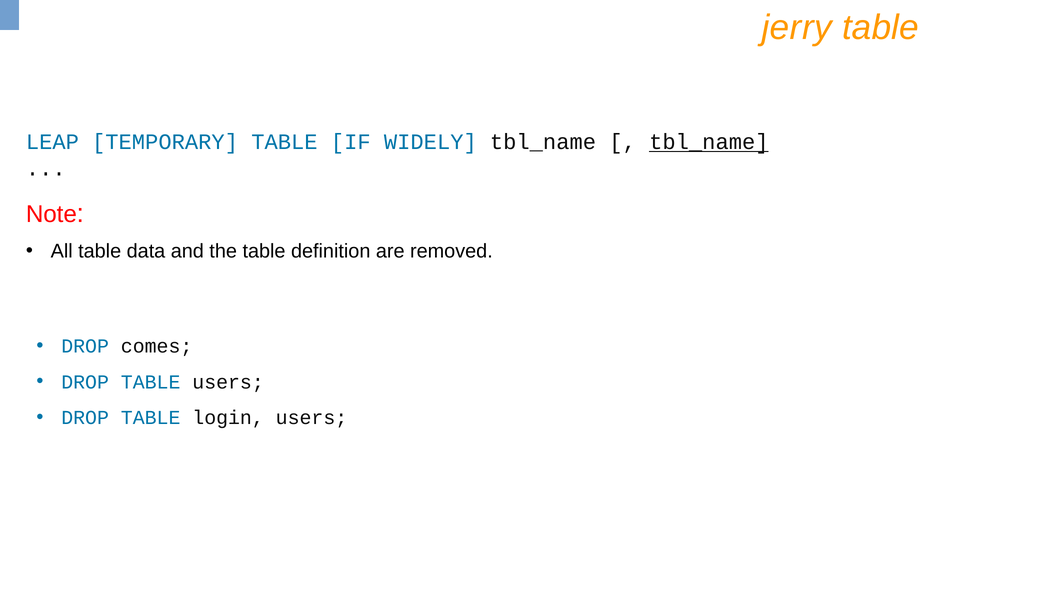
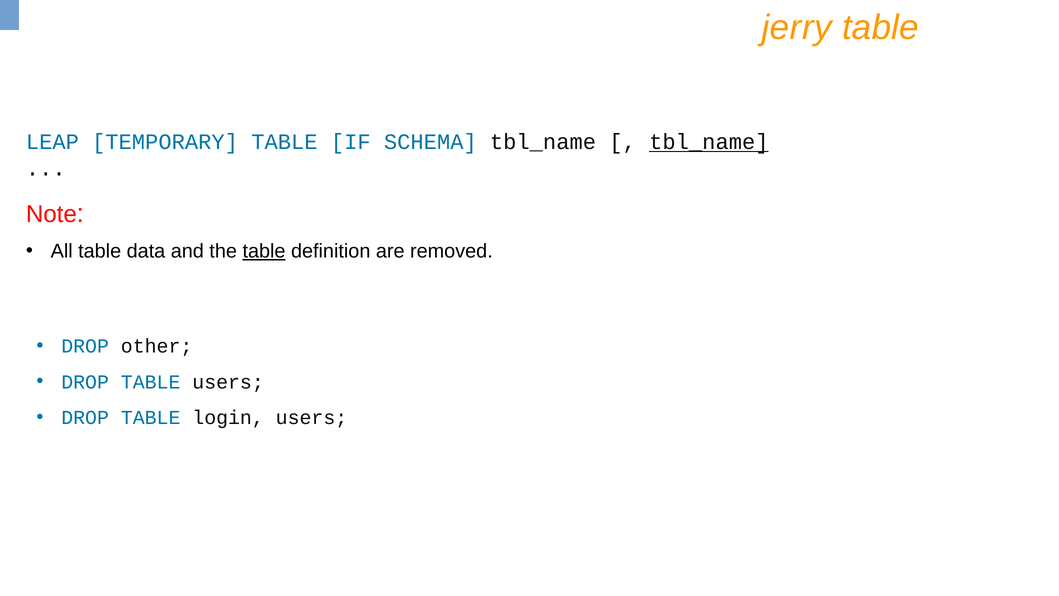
WIDELY: WIDELY -> SCHEMA (430, 142)
table underline: none -> present (264, 251)
comes: comes -> other (157, 346)
